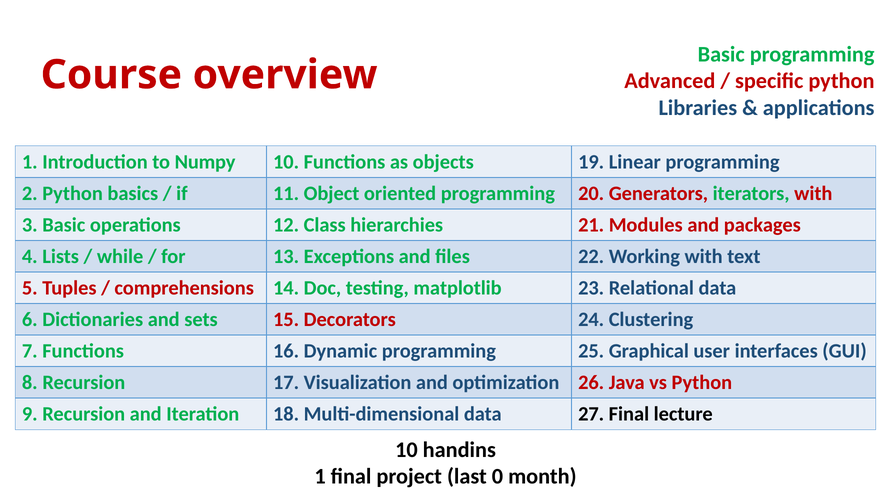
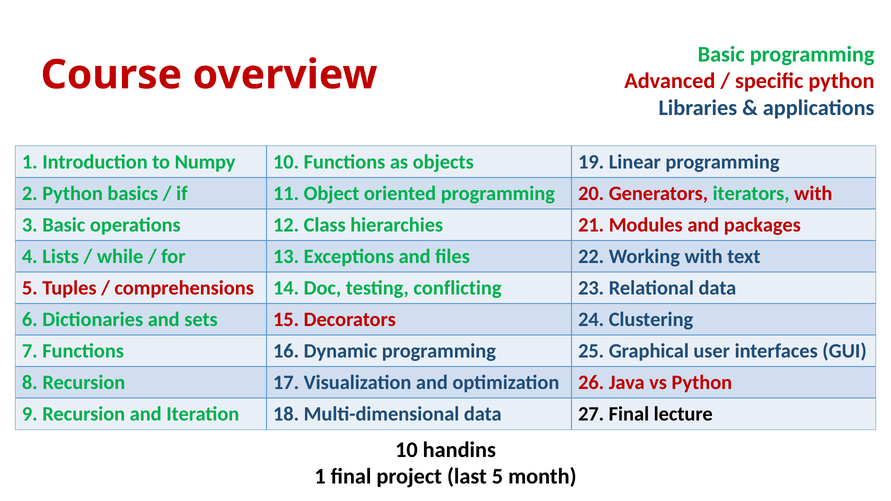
matplotlib: matplotlib -> conflicting (458, 288)
last 0: 0 -> 5 (497, 477)
